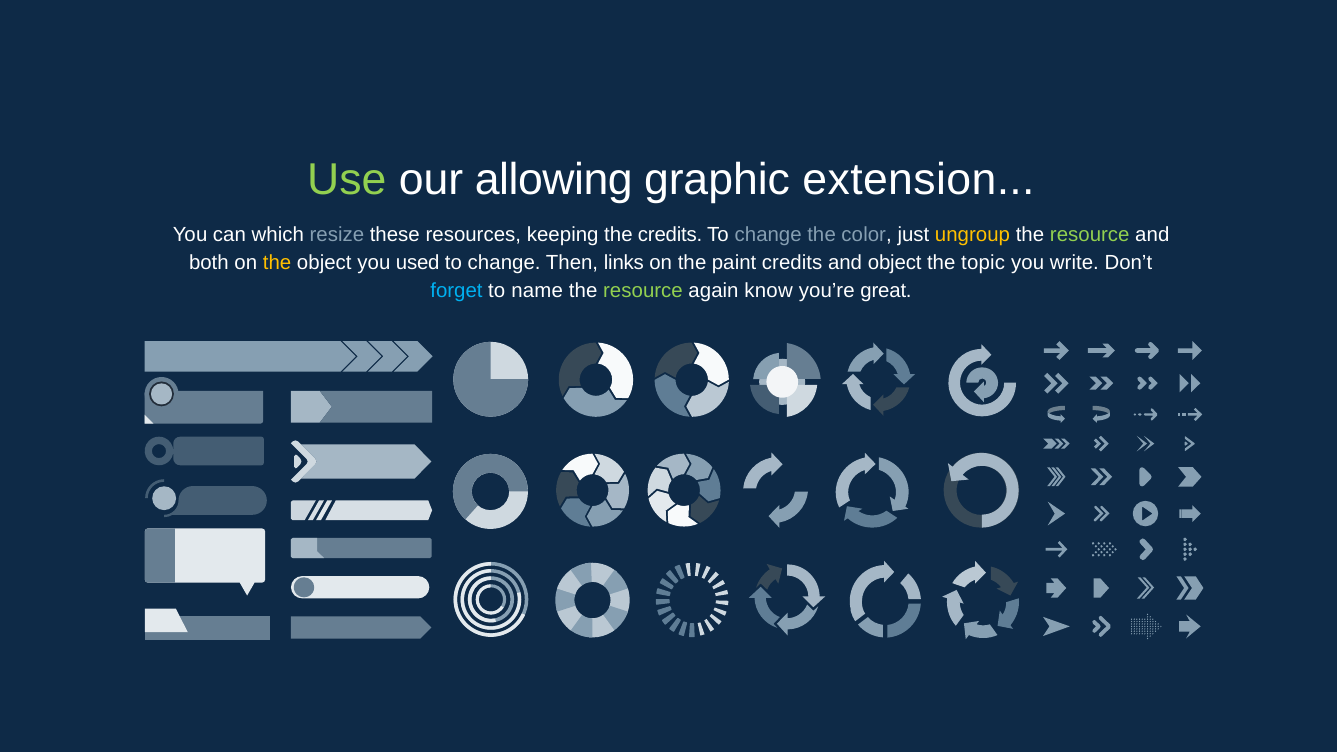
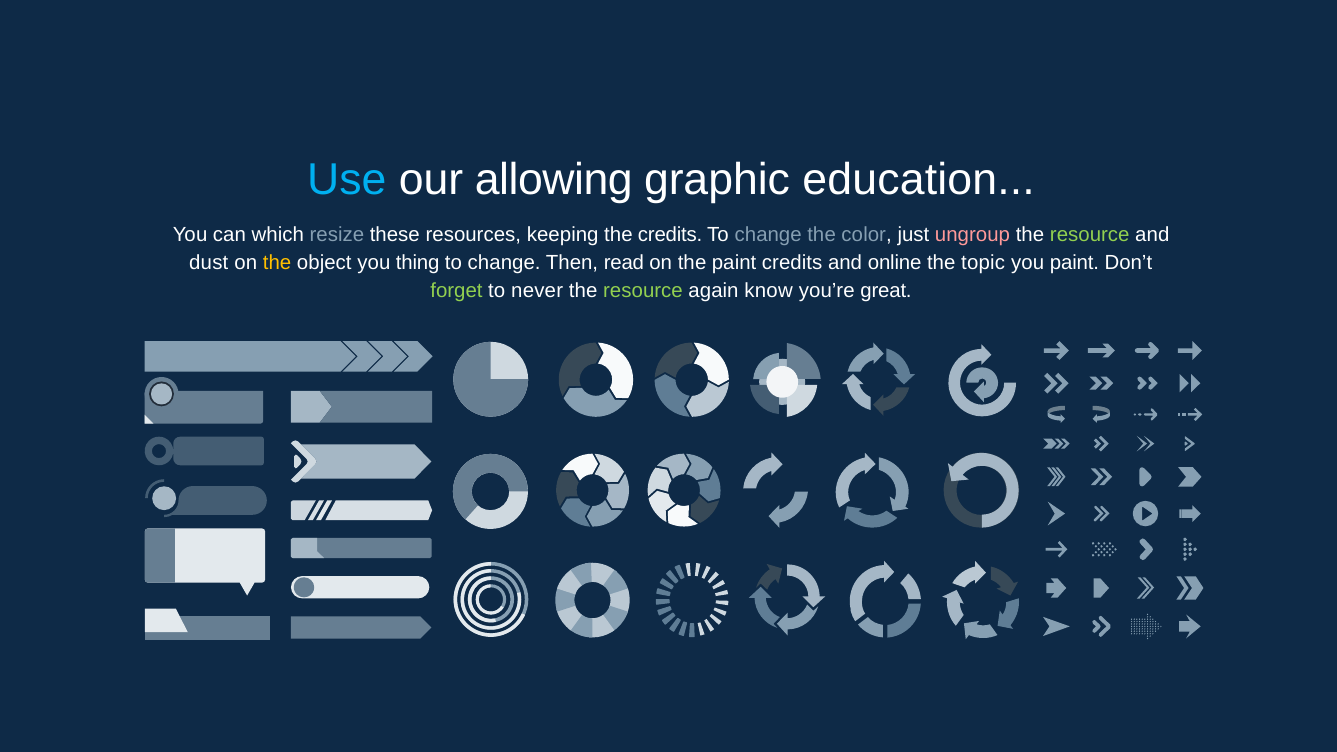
Use colour: light green -> light blue (347, 180)
extension: extension -> education (919, 180)
ungroup colour: yellow -> pink (973, 235)
both: both -> dust (209, 263)
used: used -> thing (418, 263)
links: links -> read (624, 263)
and object: object -> online (895, 263)
you write: write -> paint (1074, 263)
forget colour: light blue -> light green (456, 291)
name: name -> never (537, 291)
